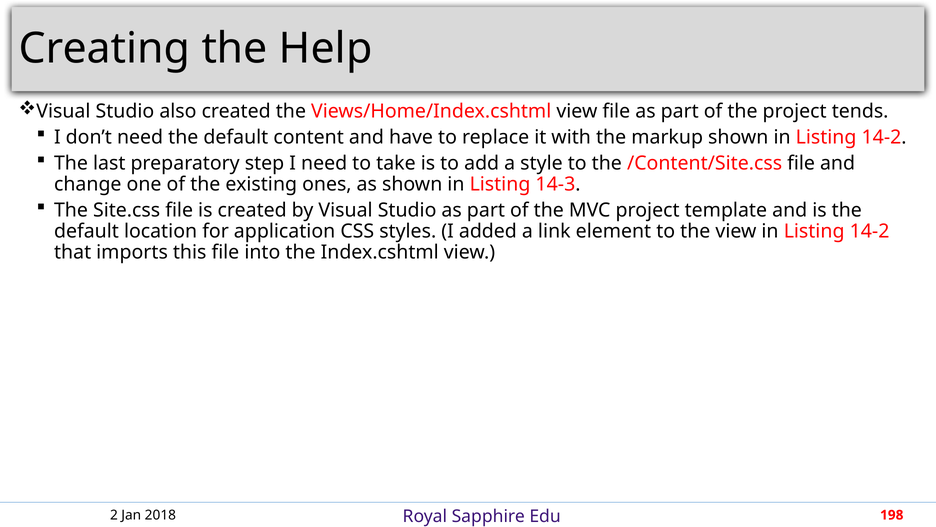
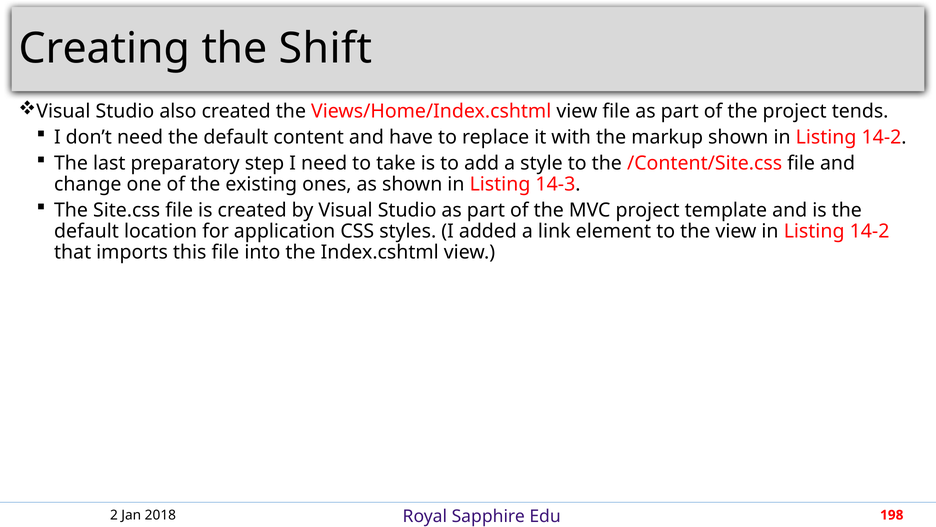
Help: Help -> Shift (326, 49)
